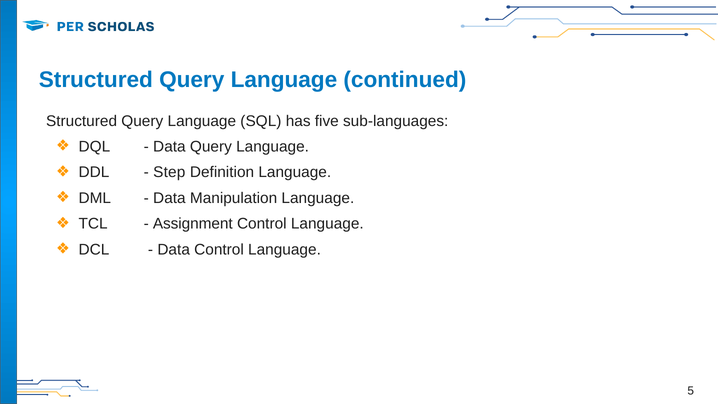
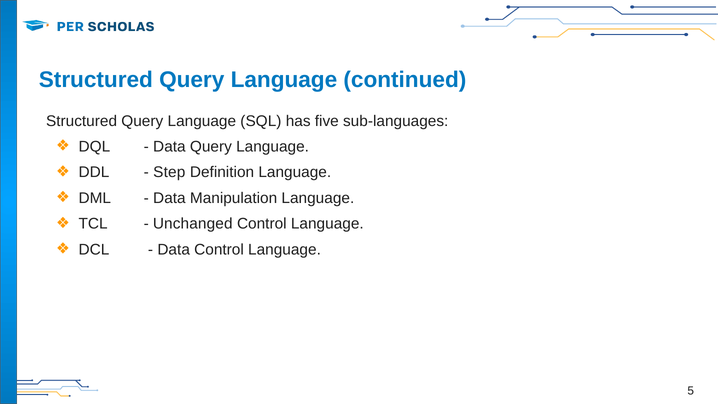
Assignment: Assignment -> Unchanged (193, 224)
